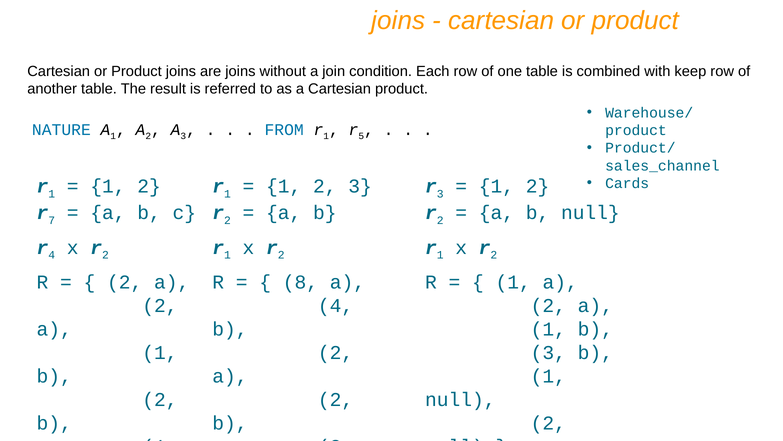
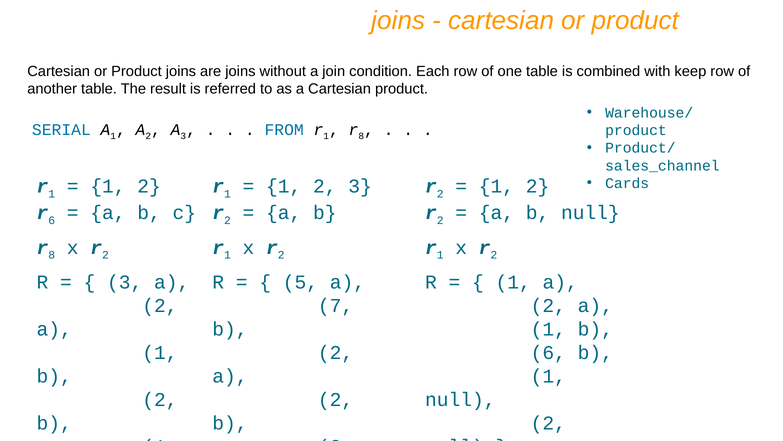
NATURE: NATURE -> SERIAL (61, 130)
5: 5 -> 8 (361, 136)
3: 3 -> 2 (440, 194)
r 7: 7 -> 6 (52, 220)
4: 4 -> 8 (52, 255)
2: 2 -> 3 (125, 282)
8: 8 -> 5 (300, 282)
4: 4 -> 7 (336, 305)
3: 3 -> 6 (548, 352)
